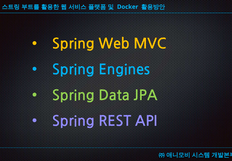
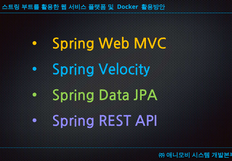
Engines: Engines -> Velocity (124, 70)
